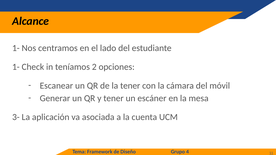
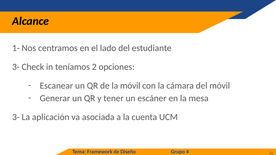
1-: 1- -> 3- (16, 67)
la tener: tener -> móvil (130, 86)
